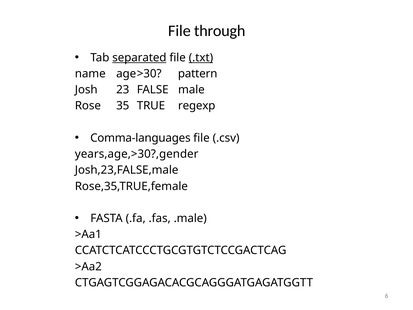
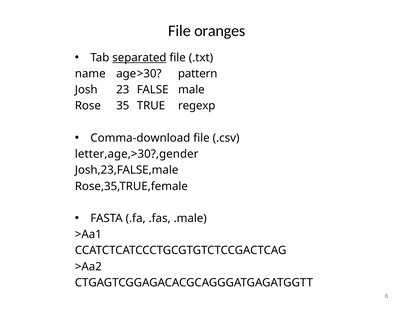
through: through -> oranges (220, 31)
.txt underline: present -> none (201, 58)
Comma-languages: Comma-languages -> Comma-download (140, 138)
years,age,>30?,gender: years,age,>30?,gender -> letter,age,>30?,gender (137, 154)
